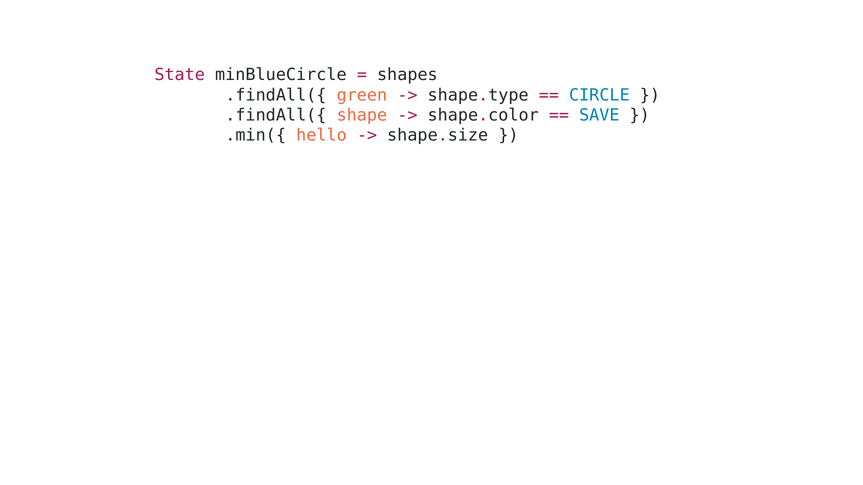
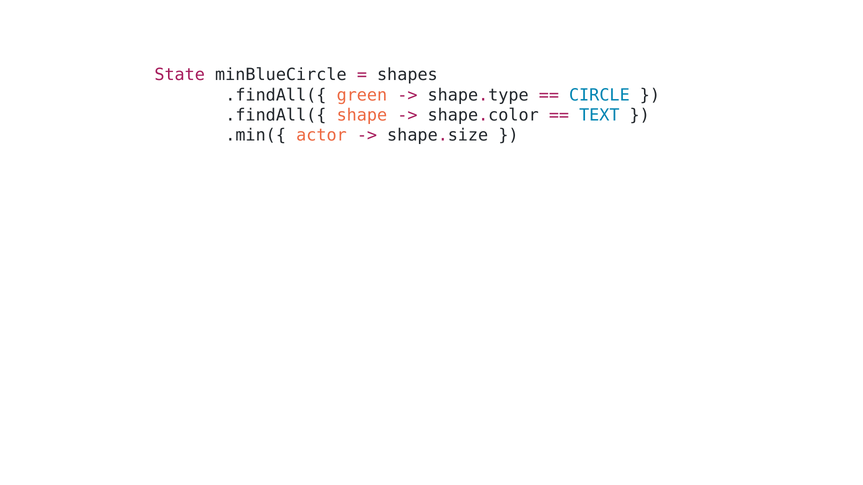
SAVE: SAVE -> TEXT (599, 115)
hello: hello -> actor (321, 135)
